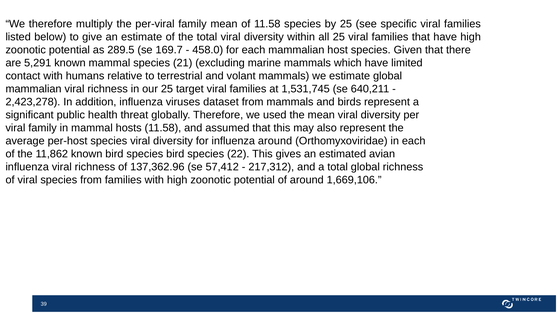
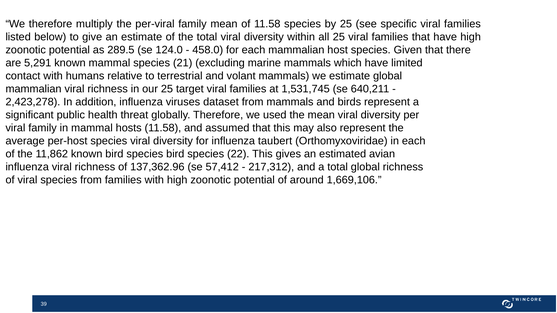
169.7: 169.7 -> 124.0 (169, 50)
influenza around: around -> taubert (275, 141)
